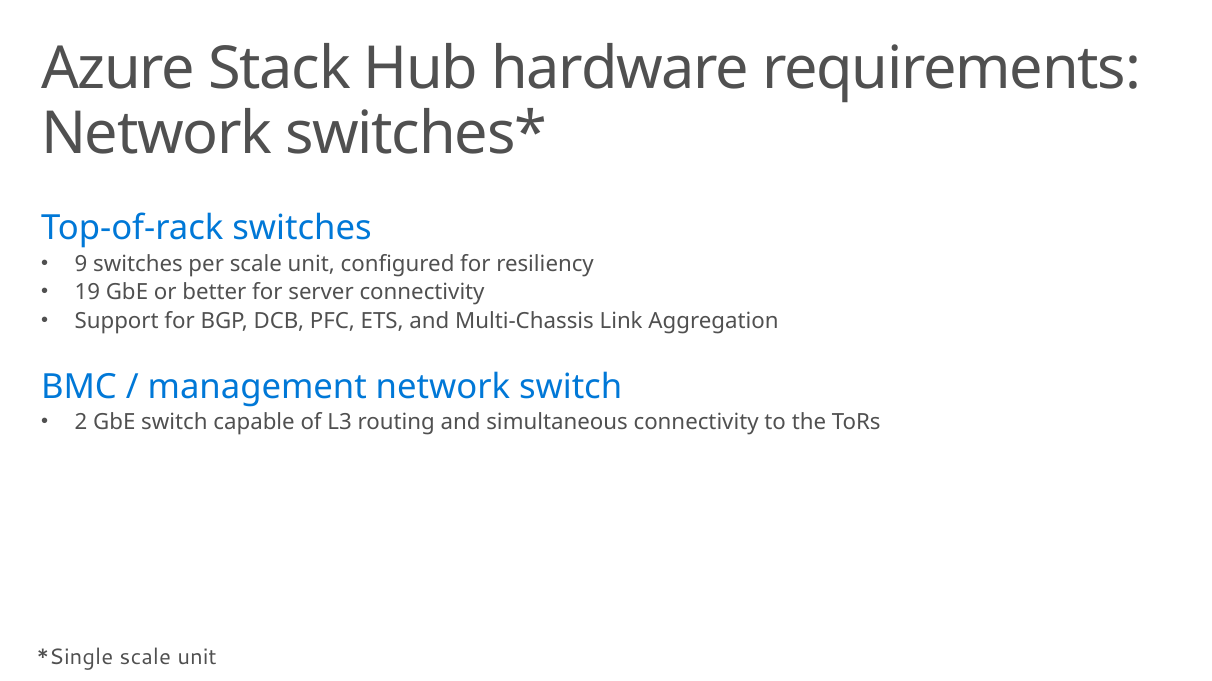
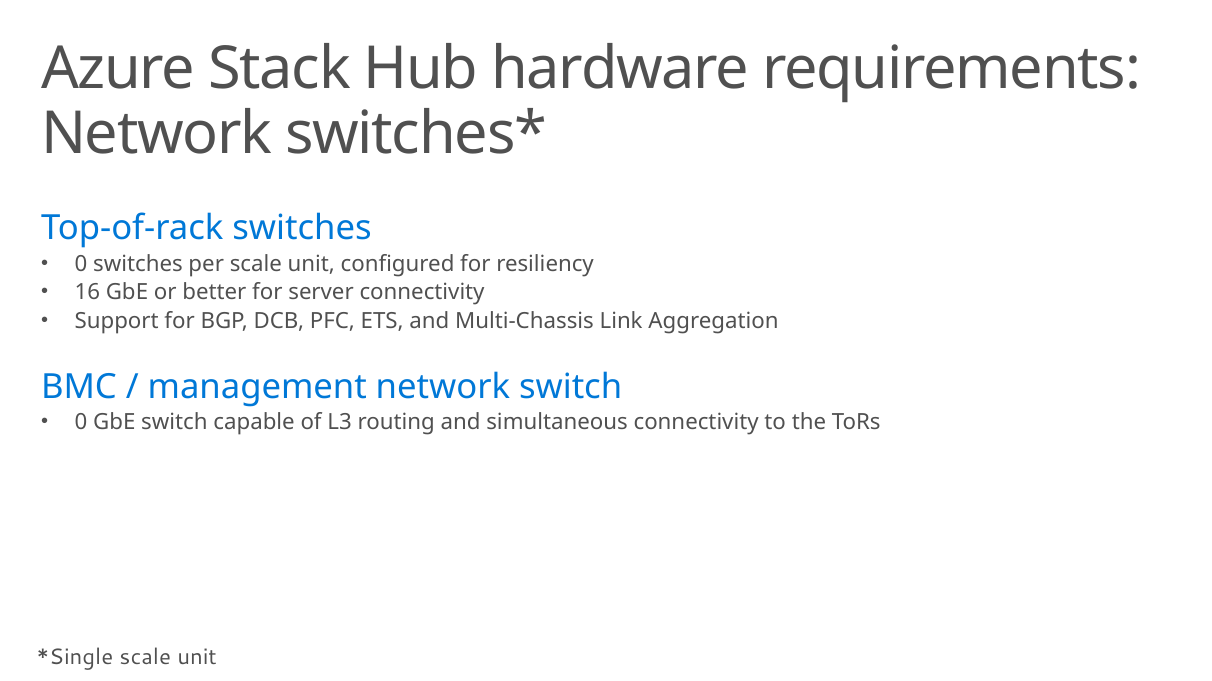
9: 9 -> 0 (81, 264)
19: 19 -> 16 (87, 293)
2: 2 -> 0 (81, 422)
